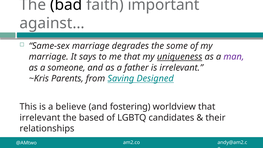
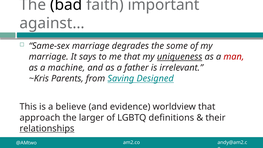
man colour: purple -> red (234, 57)
someone: someone -> machine (66, 68)
fostering: fostering -> evidence (130, 107)
irrelevant: irrelevant -> approach (40, 118)
based: based -> larger (92, 118)
candidates: candidates -> definitions (171, 118)
relationships underline: none -> present (47, 128)
